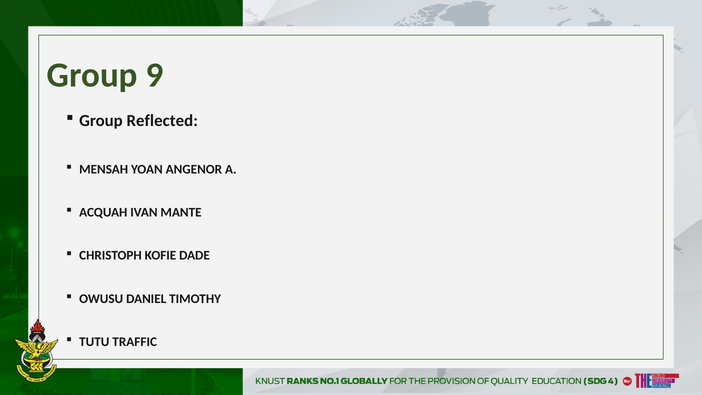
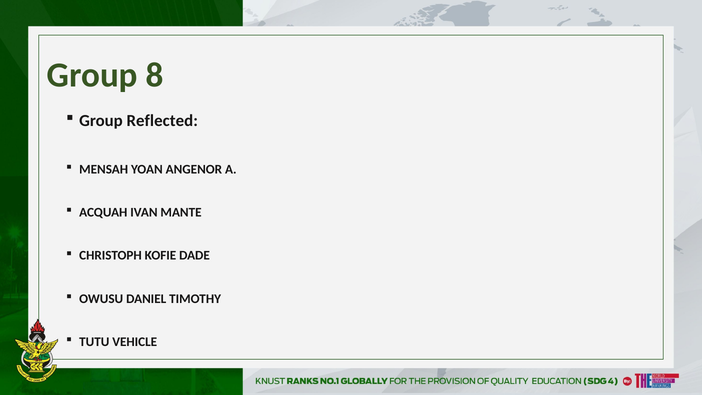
9: 9 -> 8 (155, 75)
TRAFFIC: TRAFFIC -> VEHICLE (135, 342)
